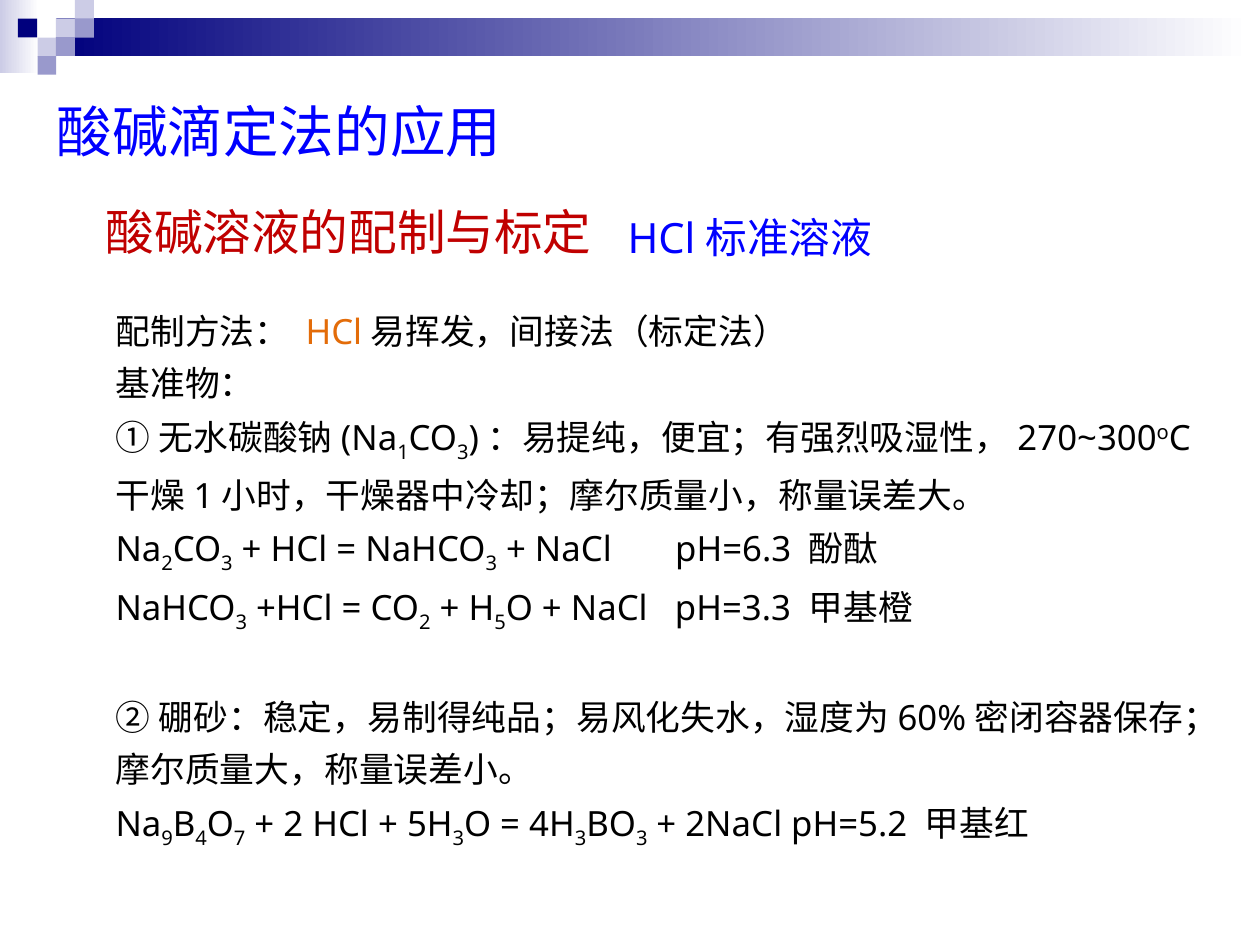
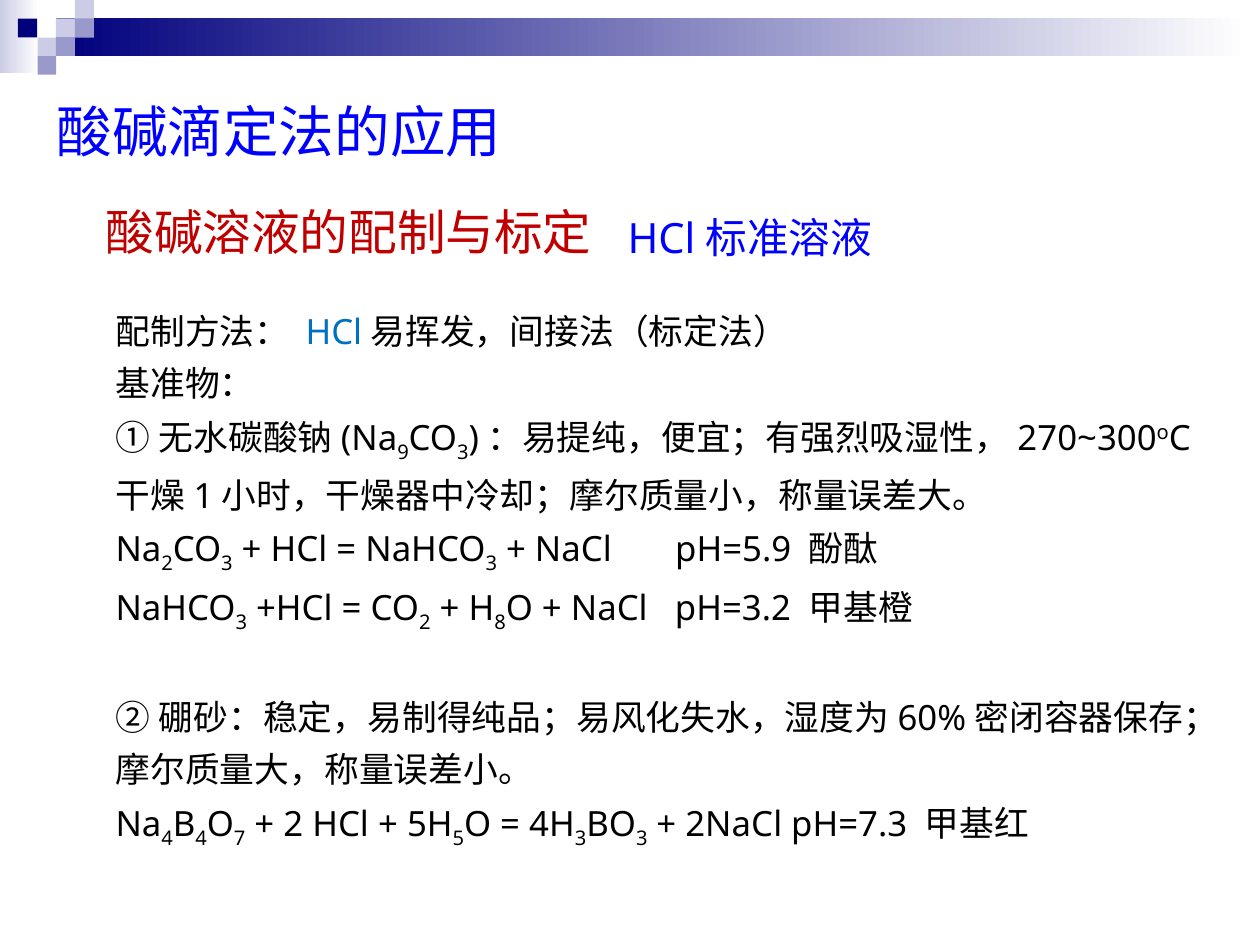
HCl colour: orange -> blue (334, 333)
1: 1 -> 9 (403, 452)
pH=6.3: pH=6.3 -> pH=5.9 (733, 550)
5: 5 -> 8 (500, 623)
pH=3.3: pH=3.3 -> pH=3.2 (733, 609)
9: 9 -> 4 (167, 838)
3: 3 -> 5 (458, 838)
pH=5.2: pH=5.2 -> pH=7.3 (849, 825)
